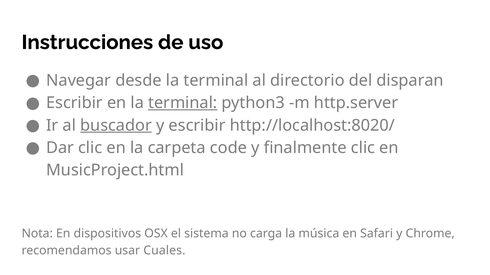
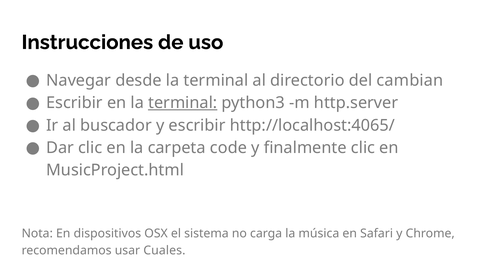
disparan: disparan -> cambian (410, 81)
buscador underline: present -> none (116, 126)
http://localhost:8020/: http://localhost:8020/ -> http://localhost:4065/ (312, 126)
